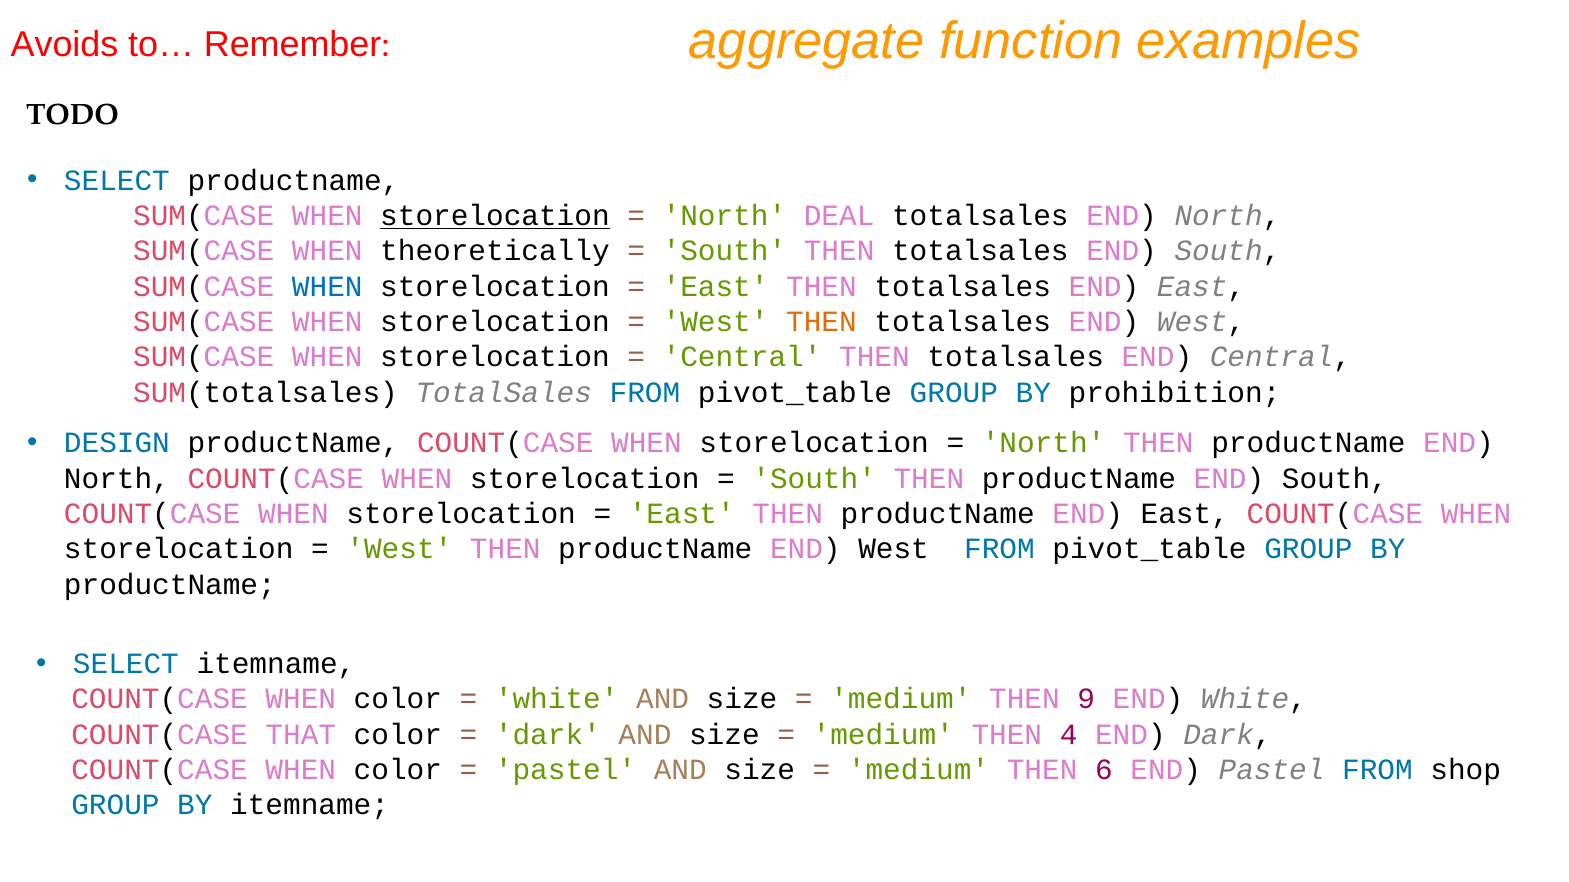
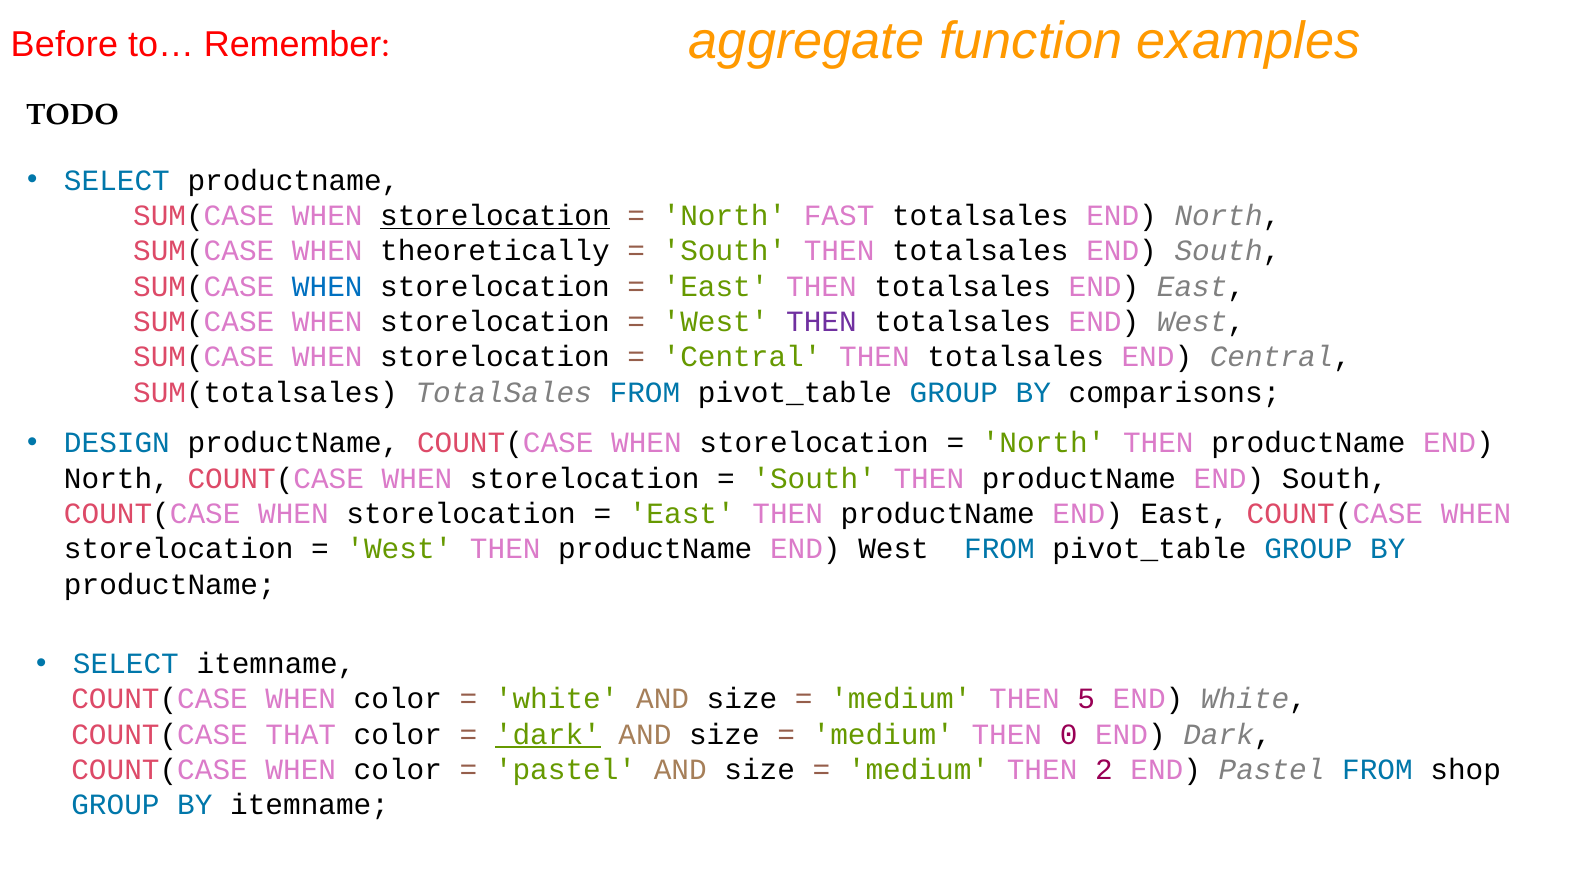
Avoids: Avoids -> Before (64, 45)
DEAL: DEAL -> FAST (839, 216)
THEN colour: orange -> purple (821, 322)
prohibition: prohibition -> comparisons (1175, 393)
9: 9 -> 5 (1086, 700)
dark underline: none -> present (548, 735)
4: 4 -> 0 (1069, 735)
6: 6 -> 2 (1104, 770)
